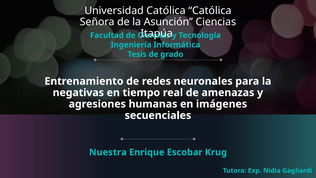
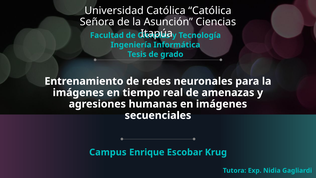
negativas: negativas -> imágenes (78, 92)
Nuestra: Nuestra -> Campus (108, 152)
